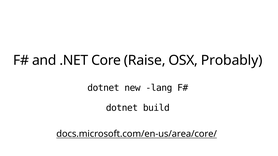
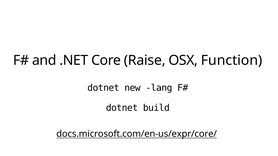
Probably: Probably -> Function (232, 60)
docs.microsoft.com/en-us/area/core/: docs.microsoft.com/en-us/area/core/ -> docs.microsoft.com/en-us/expr/core/ (137, 134)
